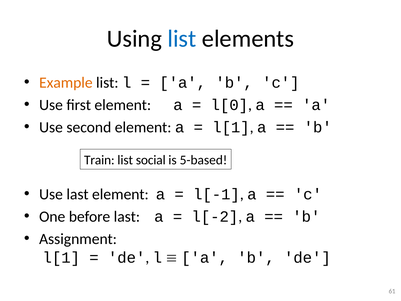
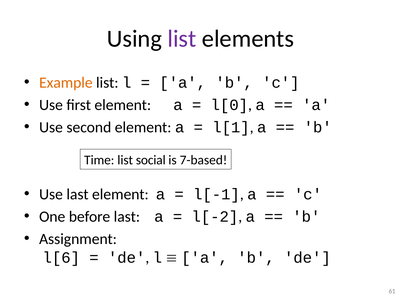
list colour: blue -> purple (182, 39)
Train: Train -> Time (99, 160)
5-based: 5-based -> 7-based (203, 160)
l[1: l[1 -> l[6 (61, 257)
